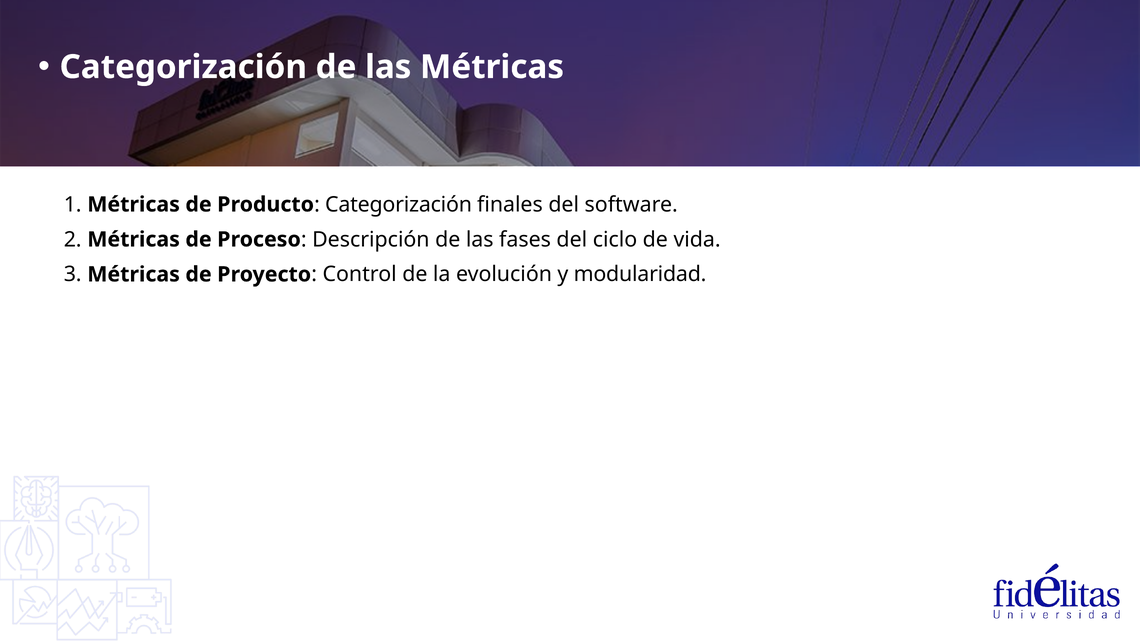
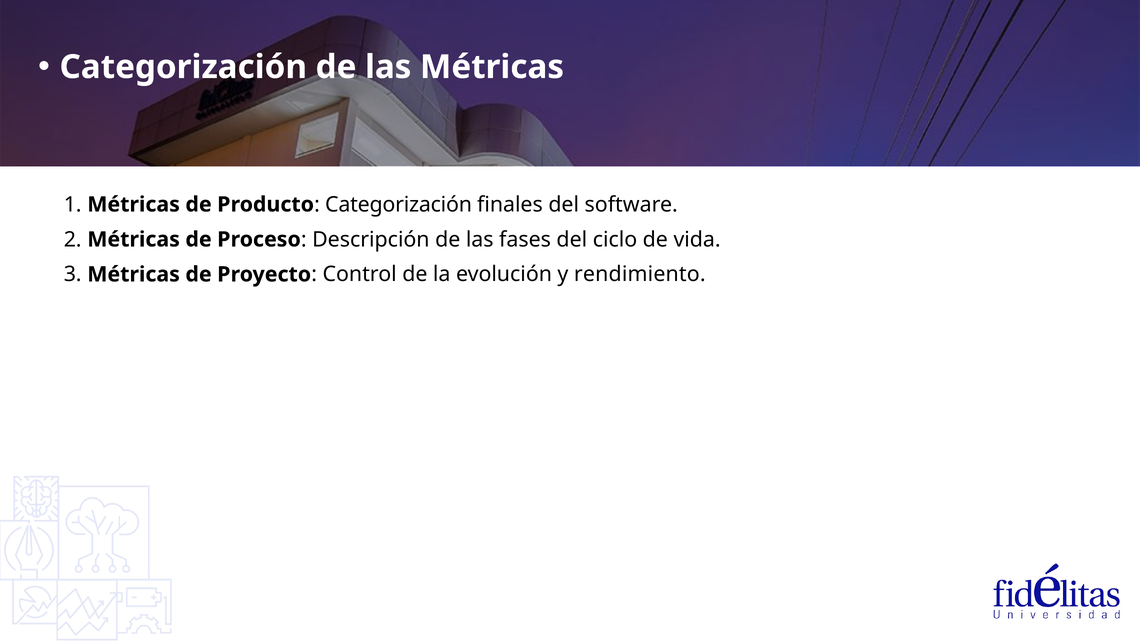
modularidad: modularidad -> rendimiento (640, 275)
